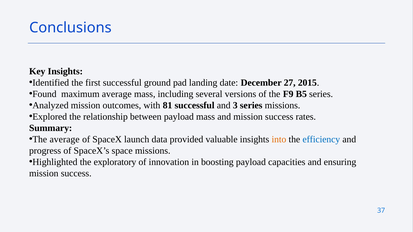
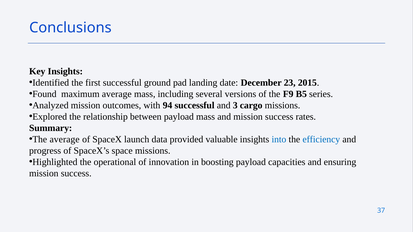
27: 27 -> 23 (290, 83)
81: 81 -> 94 (168, 105)
3 series: series -> cargo (251, 105)
into colour: orange -> blue (279, 139)
exploratory: exploratory -> operational (115, 162)
